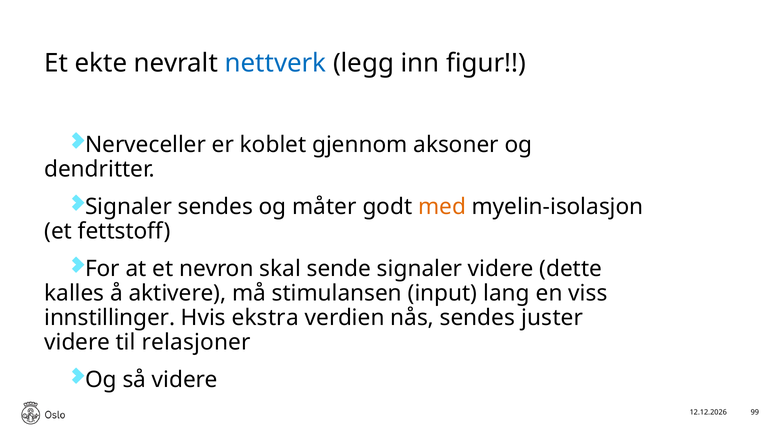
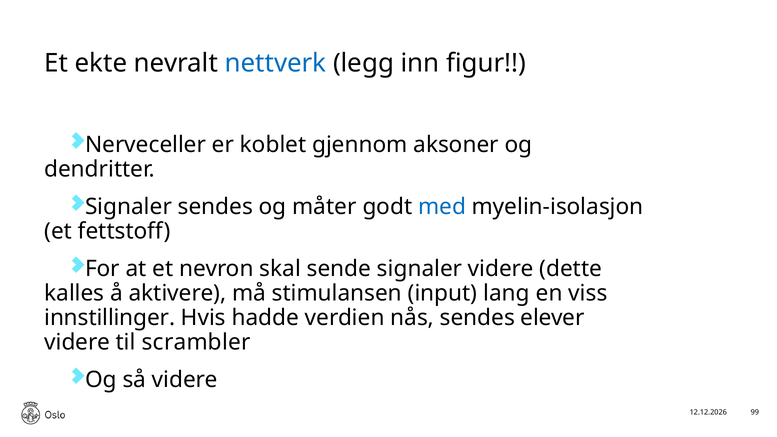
med colour: orange -> blue (442, 207)
ekstra: ekstra -> hadde (265, 318)
juster: juster -> elever (552, 318)
relasjoner: relasjoner -> scrambler (196, 342)
